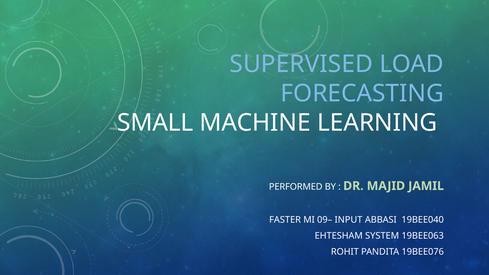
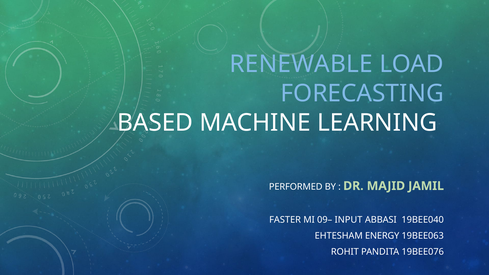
SUPERVISED: SUPERVISED -> RENEWABLE (301, 64)
SMALL: SMALL -> BASED (155, 123)
SYSTEM: SYSTEM -> ENERGY (382, 236)
